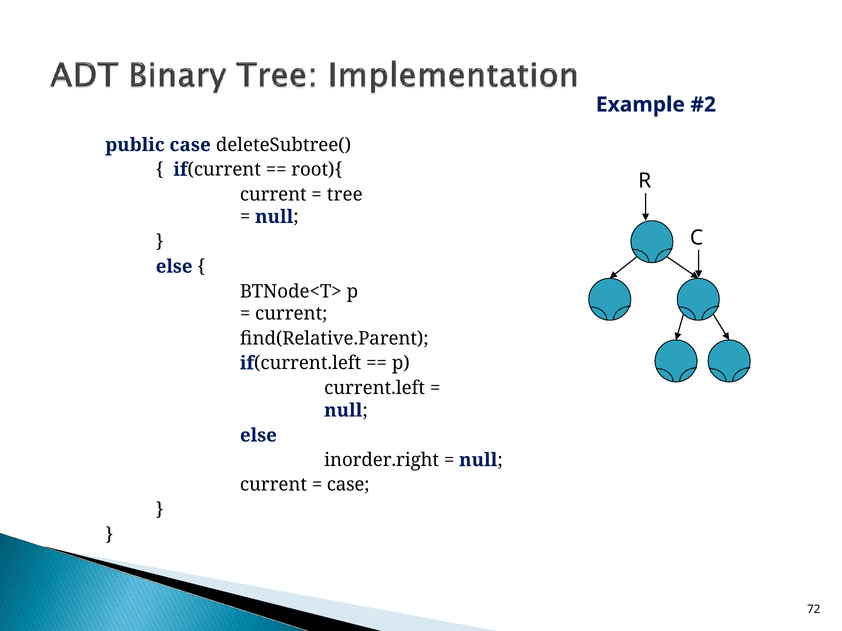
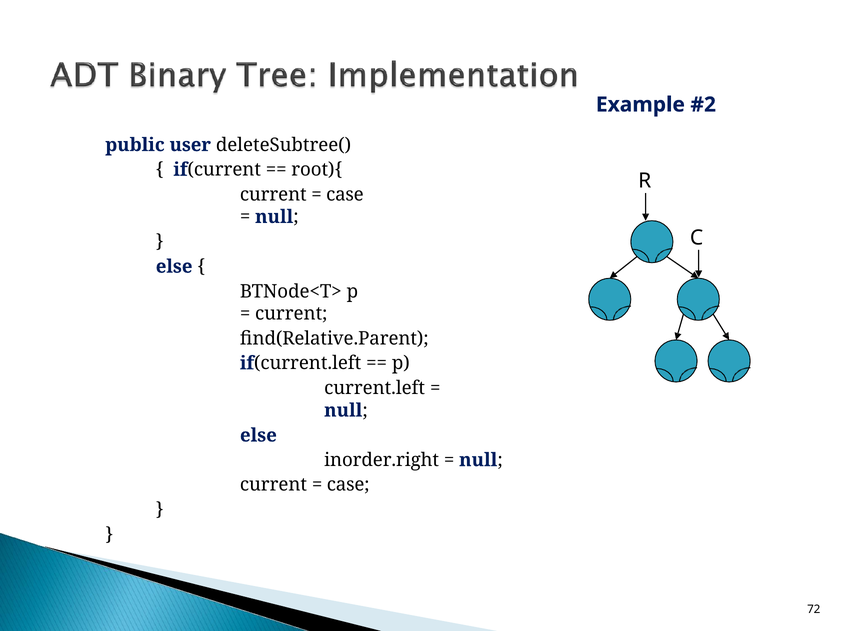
public case: case -> user (190, 145)
tree: tree -> case (345, 195)
